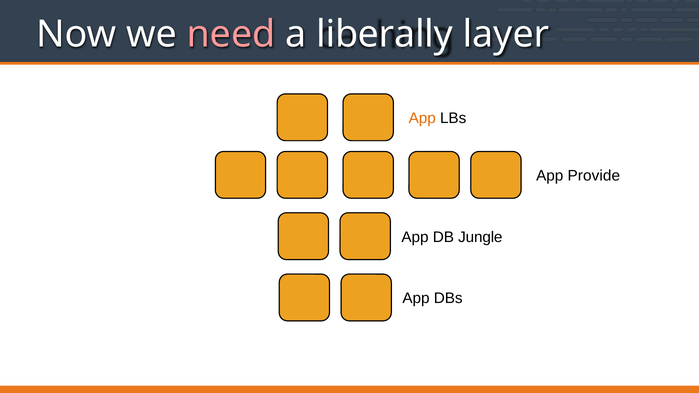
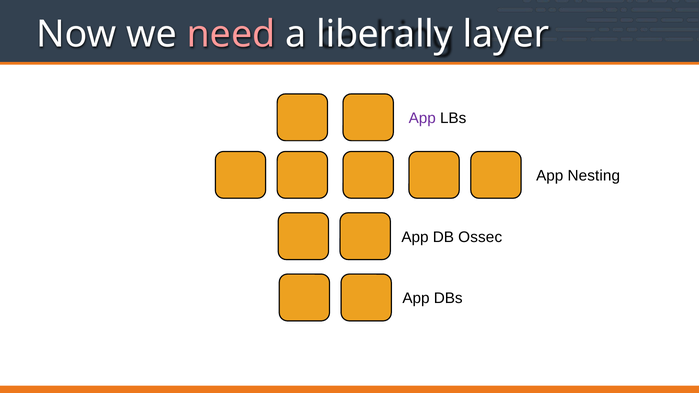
App colour: orange -> purple (422, 118)
Provide: Provide -> Nesting (594, 176)
Jungle: Jungle -> Ossec (480, 237)
